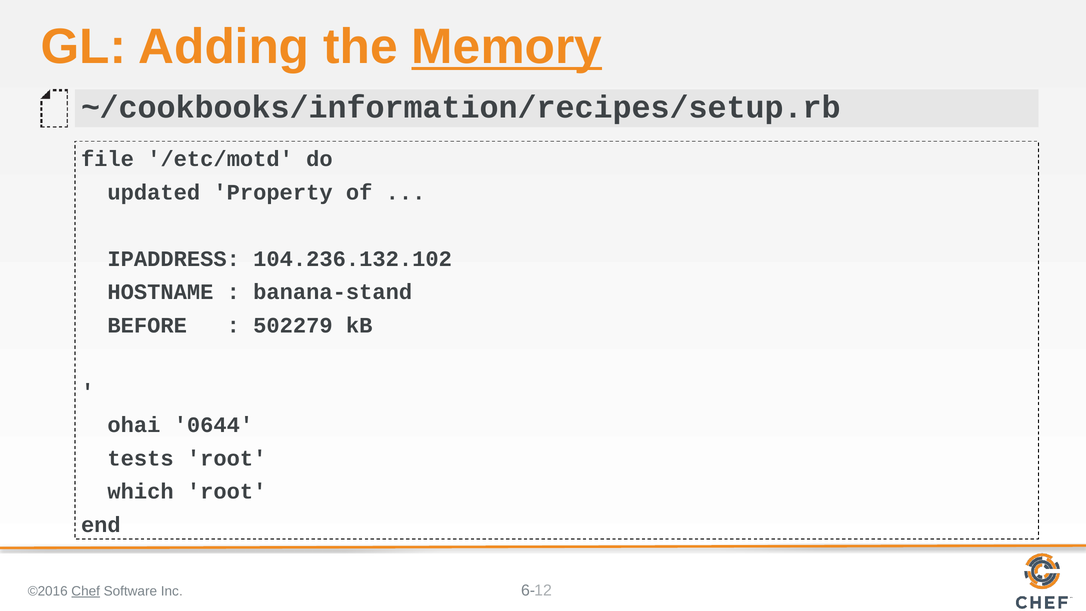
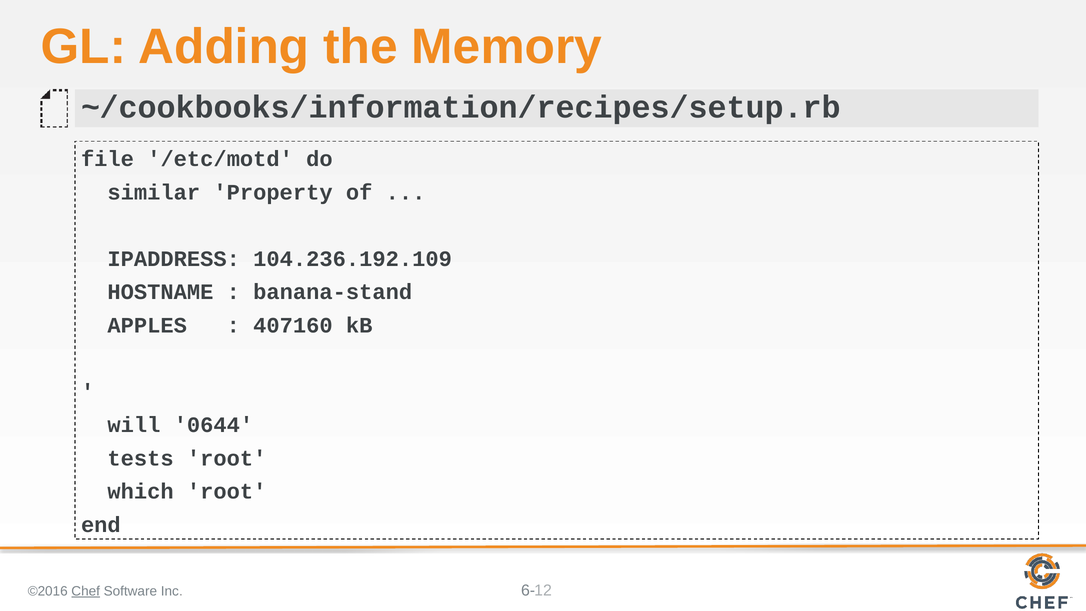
Memory underline: present -> none (507, 47)
updated: updated -> similar (154, 192)
104.236.132.102: 104.236.132.102 -> 104.236.192.109 (353, 259)
BEFORE: BEFORE -> APPLES (147, 325)
502279: 502279 -> 407160 (293, 325)
ohai: ohai -> will (134, 425)
